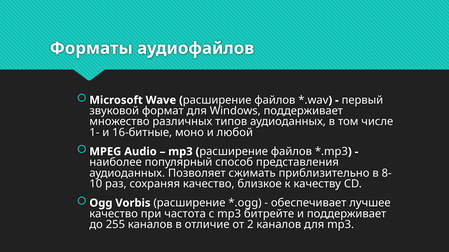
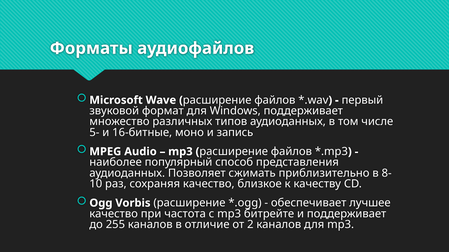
1-: 1- -> 5- (94, 133)
любой: любой -> запись (235, 133)
